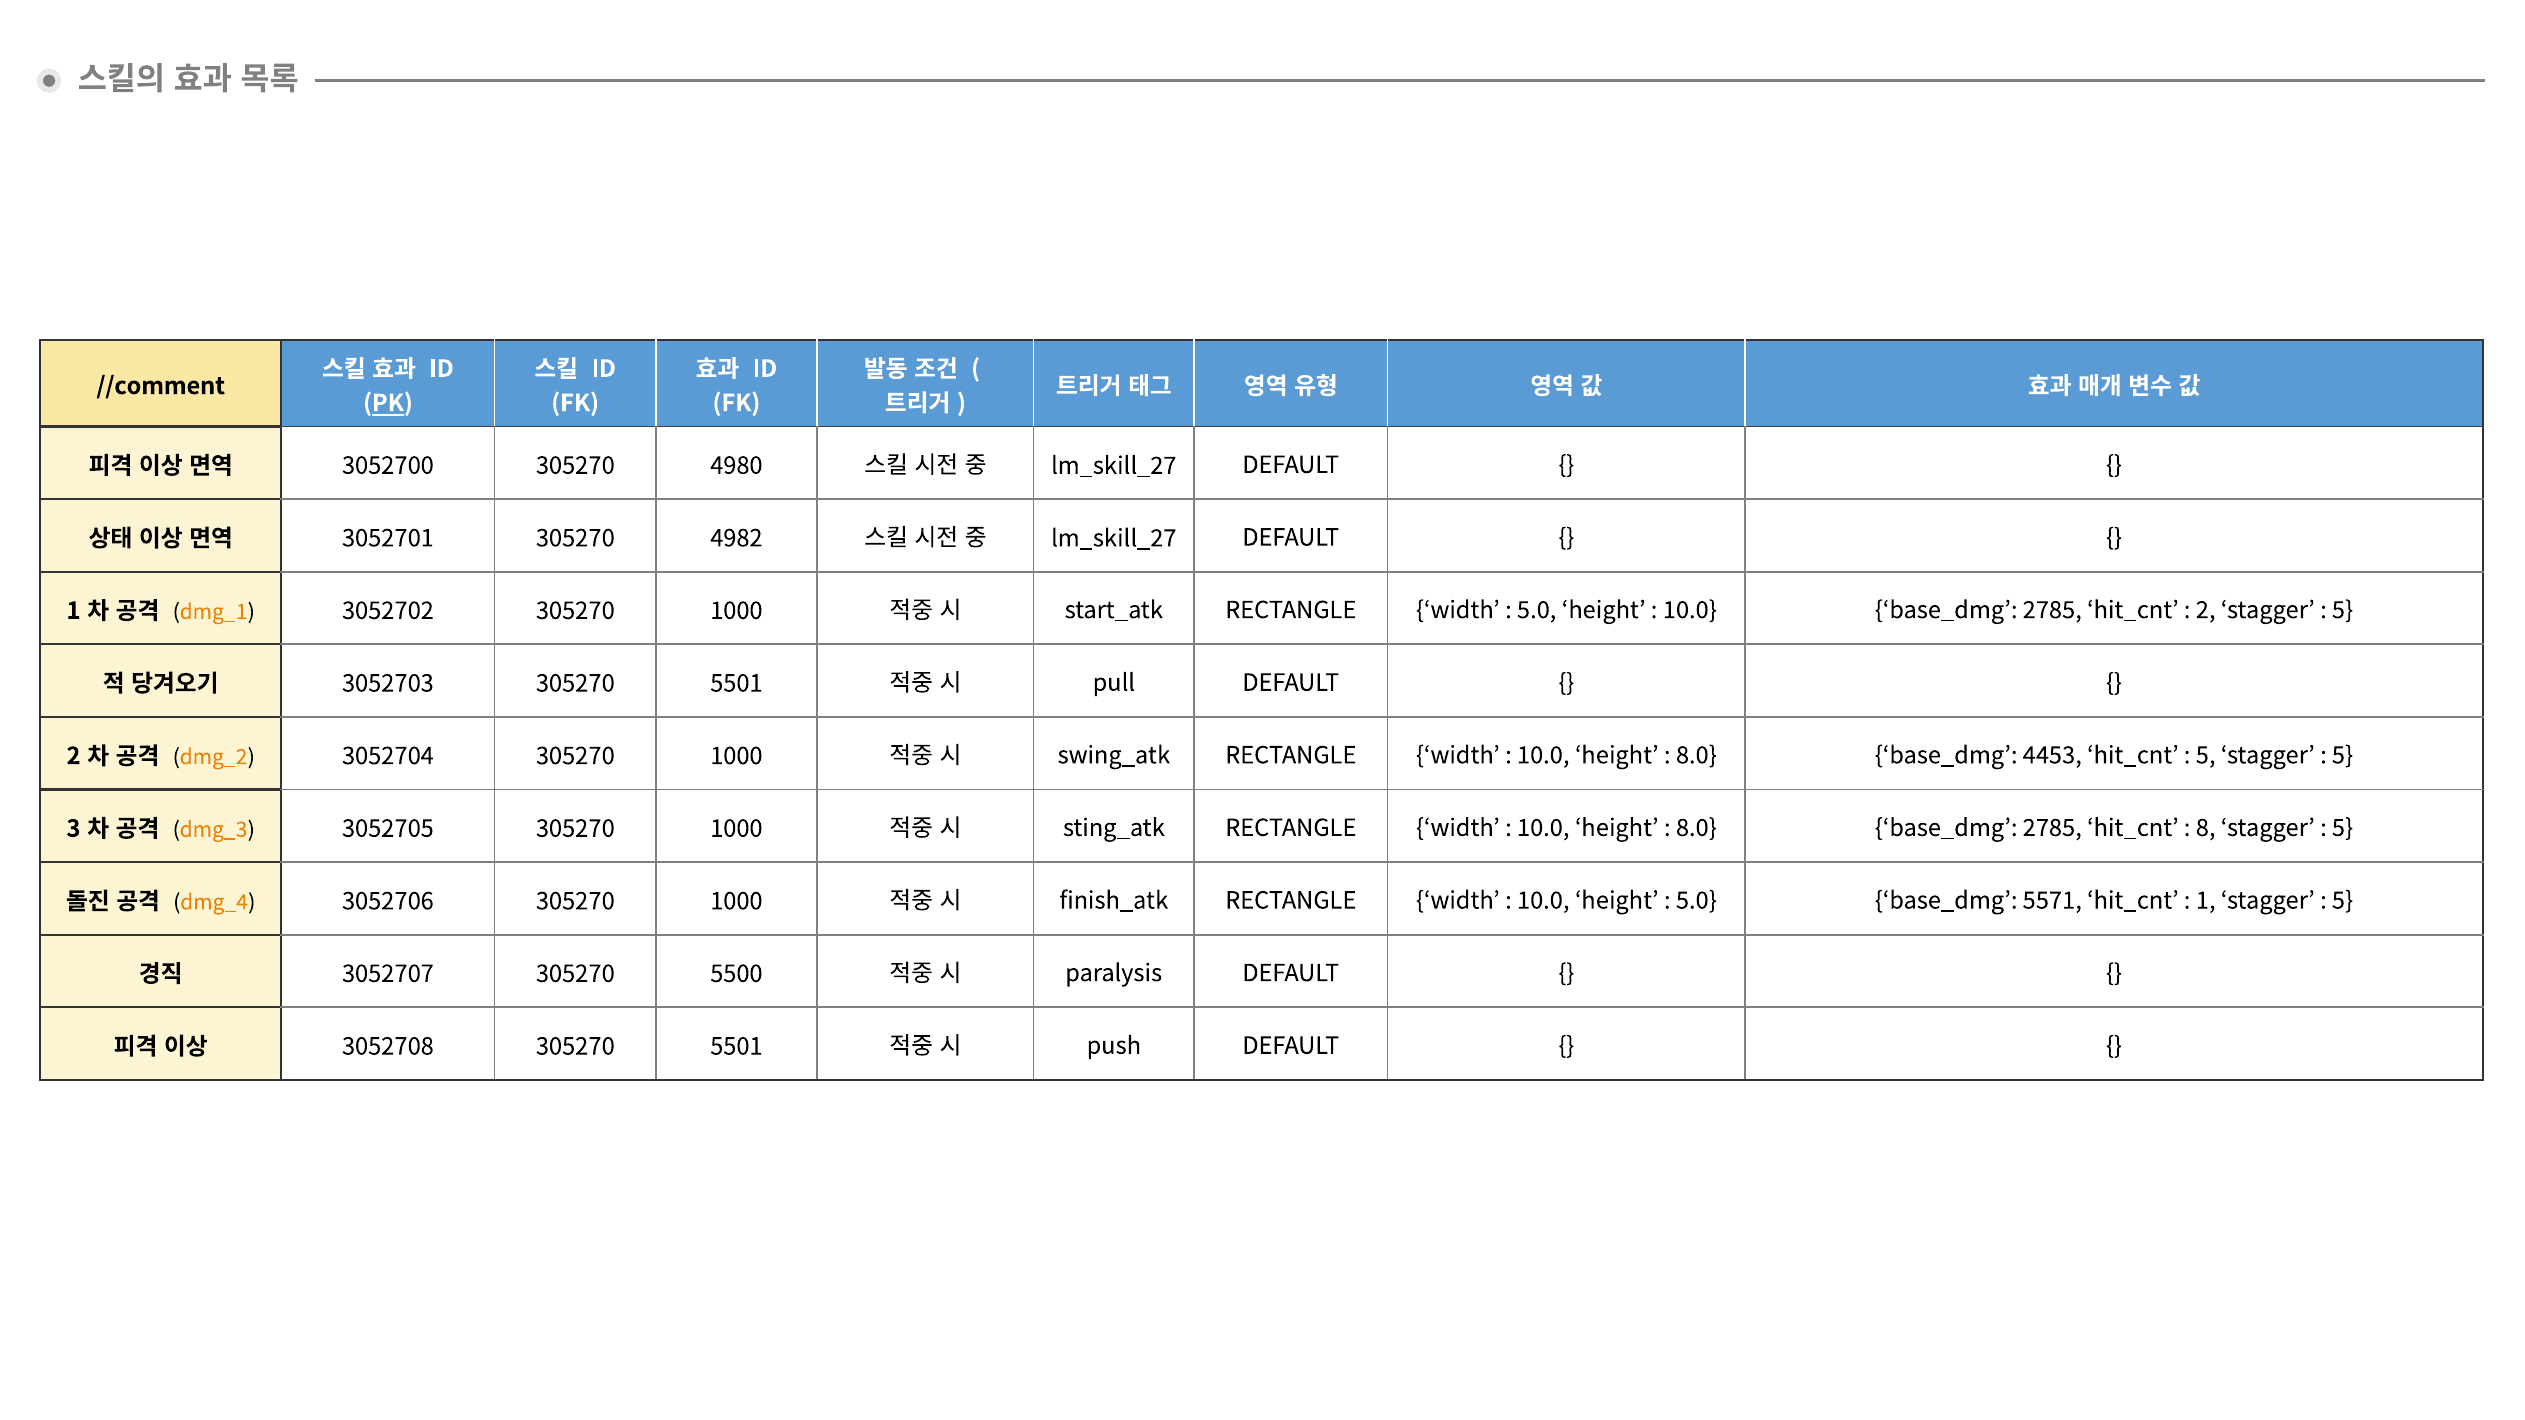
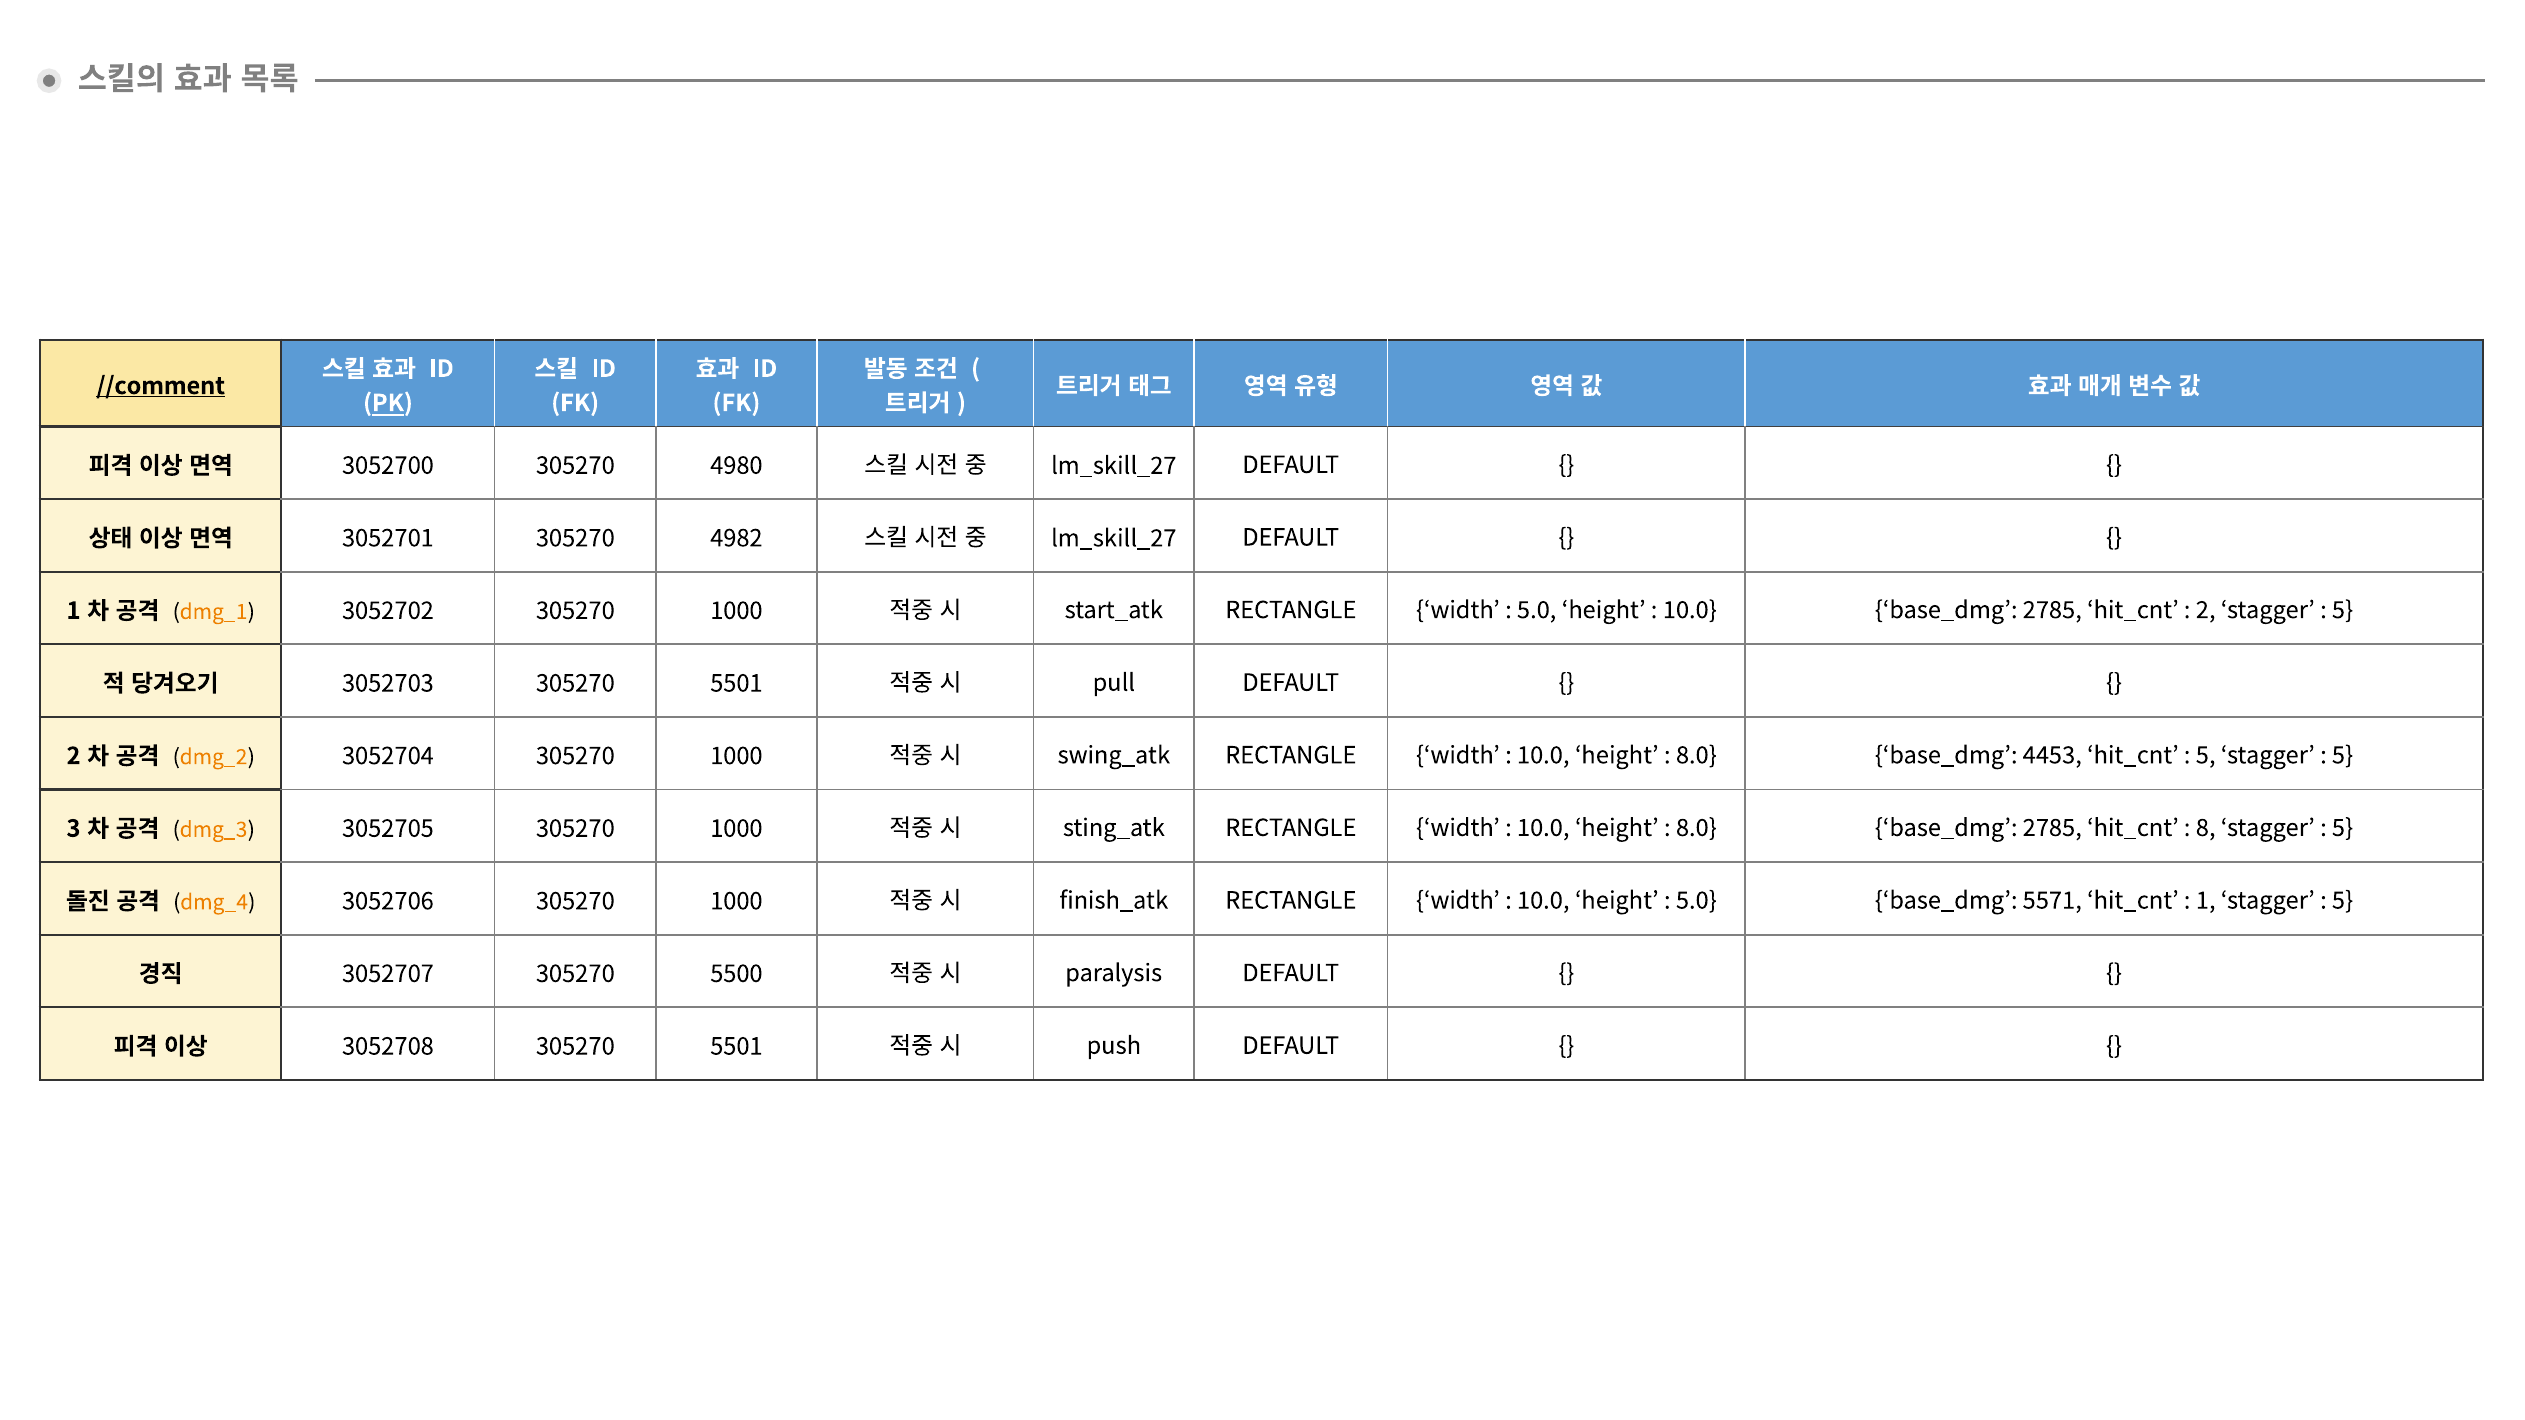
//comment underline: none -> present (161, 386)
